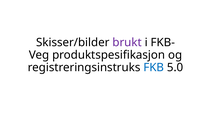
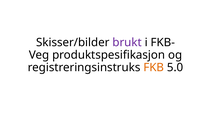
FKB colour: blue -> orange (154, 67)
